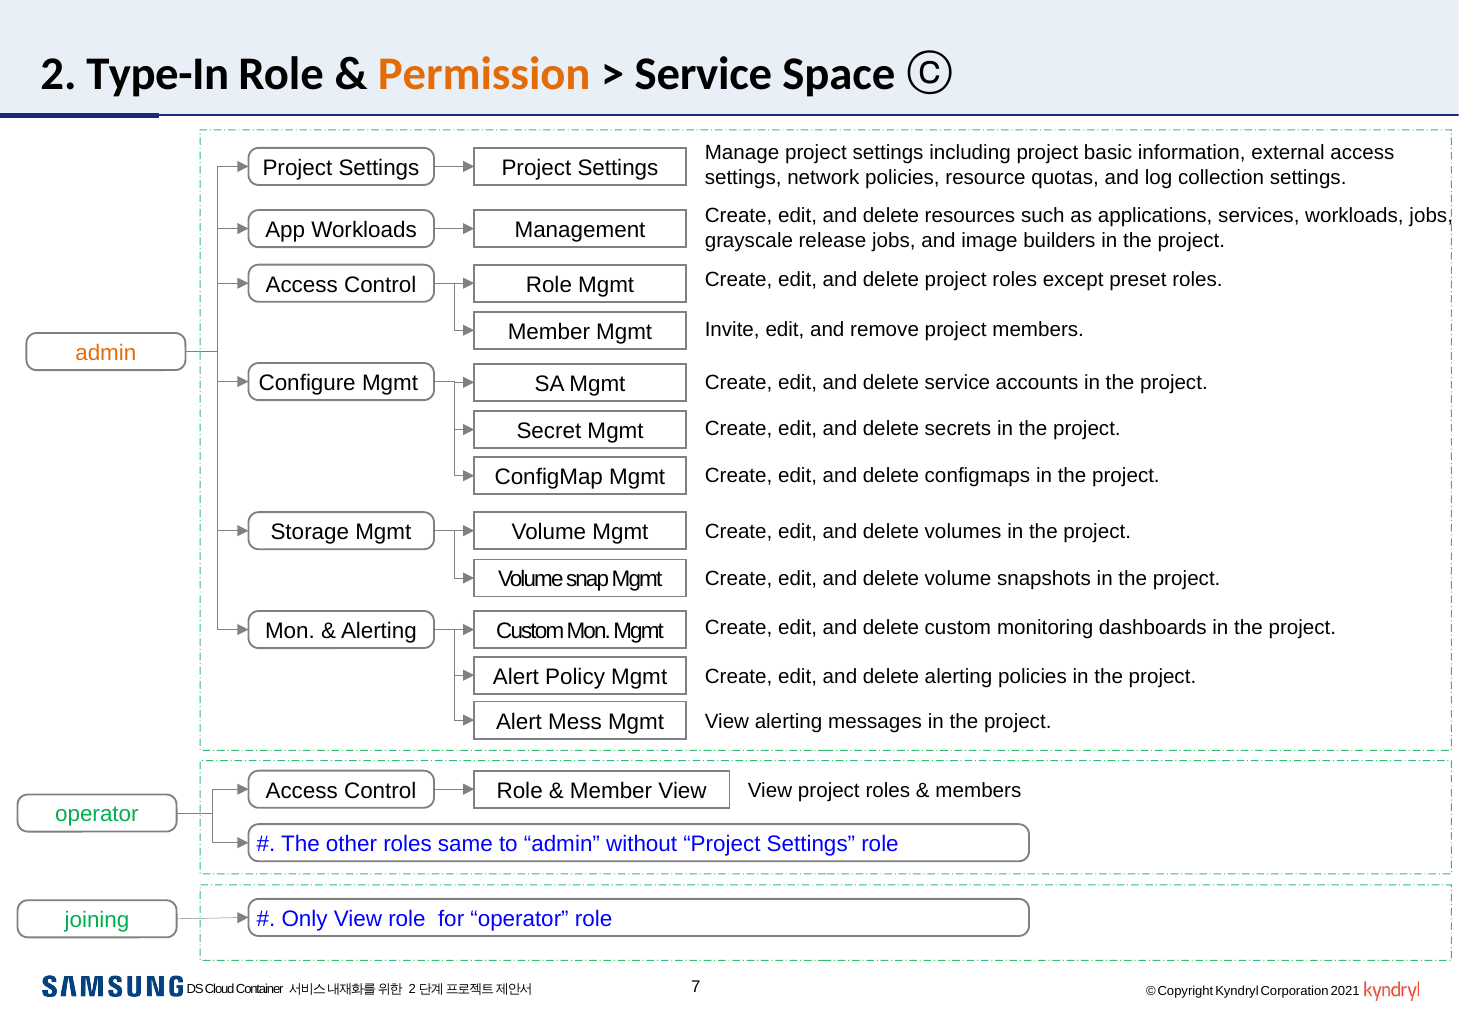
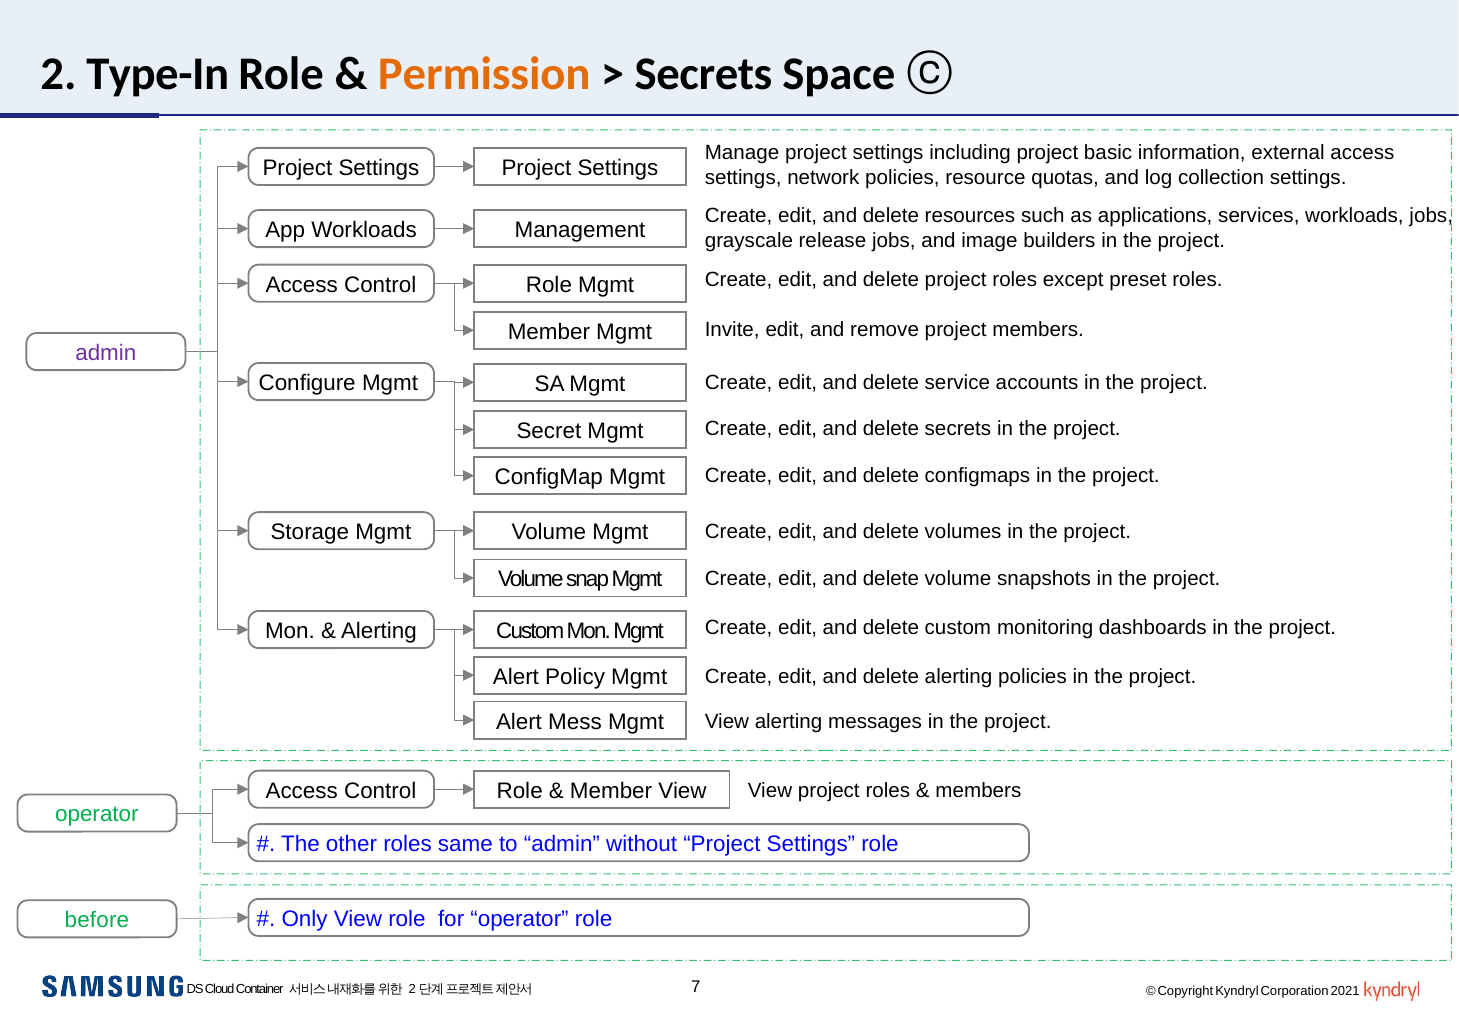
Service: Service -> Secrets (703, 74)
admin colour: orange -> purple (106, 353)
joining: joining -> before (97, 920)
